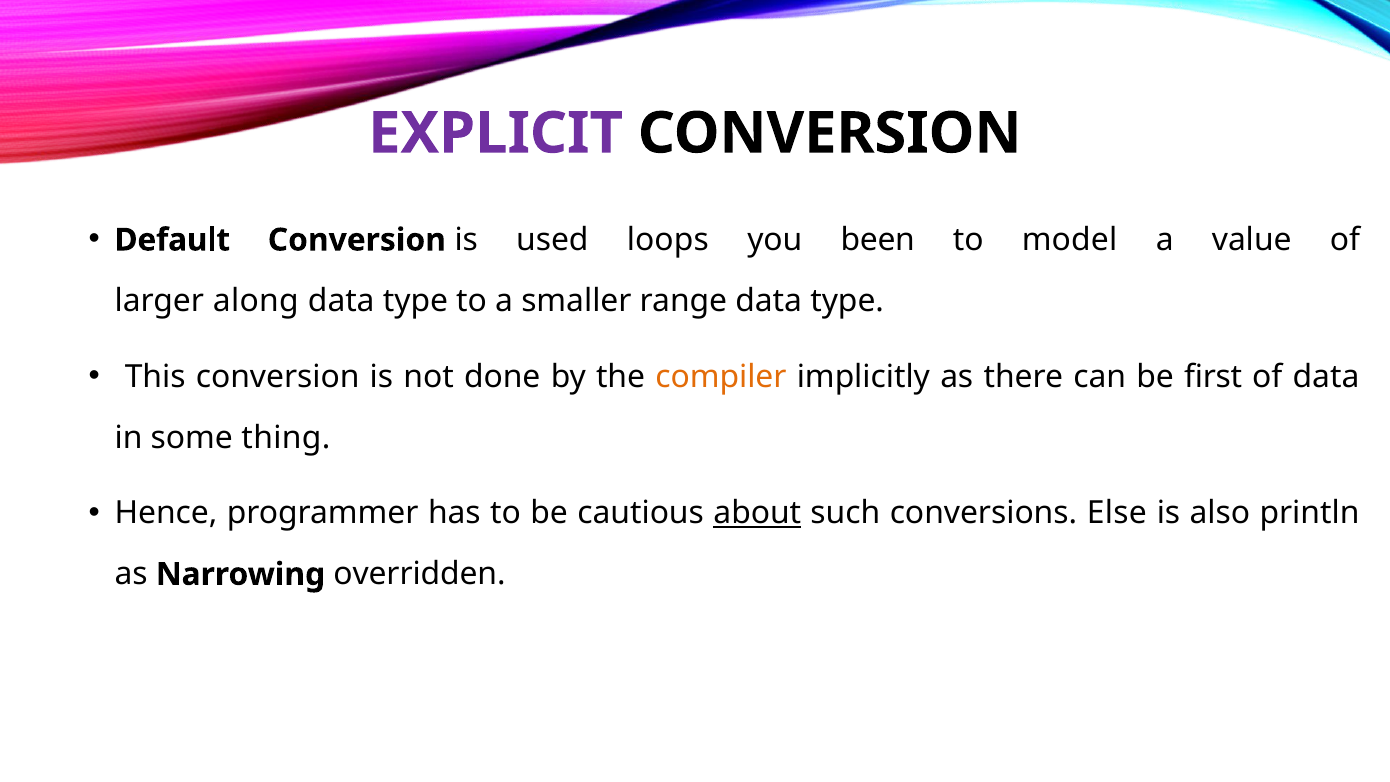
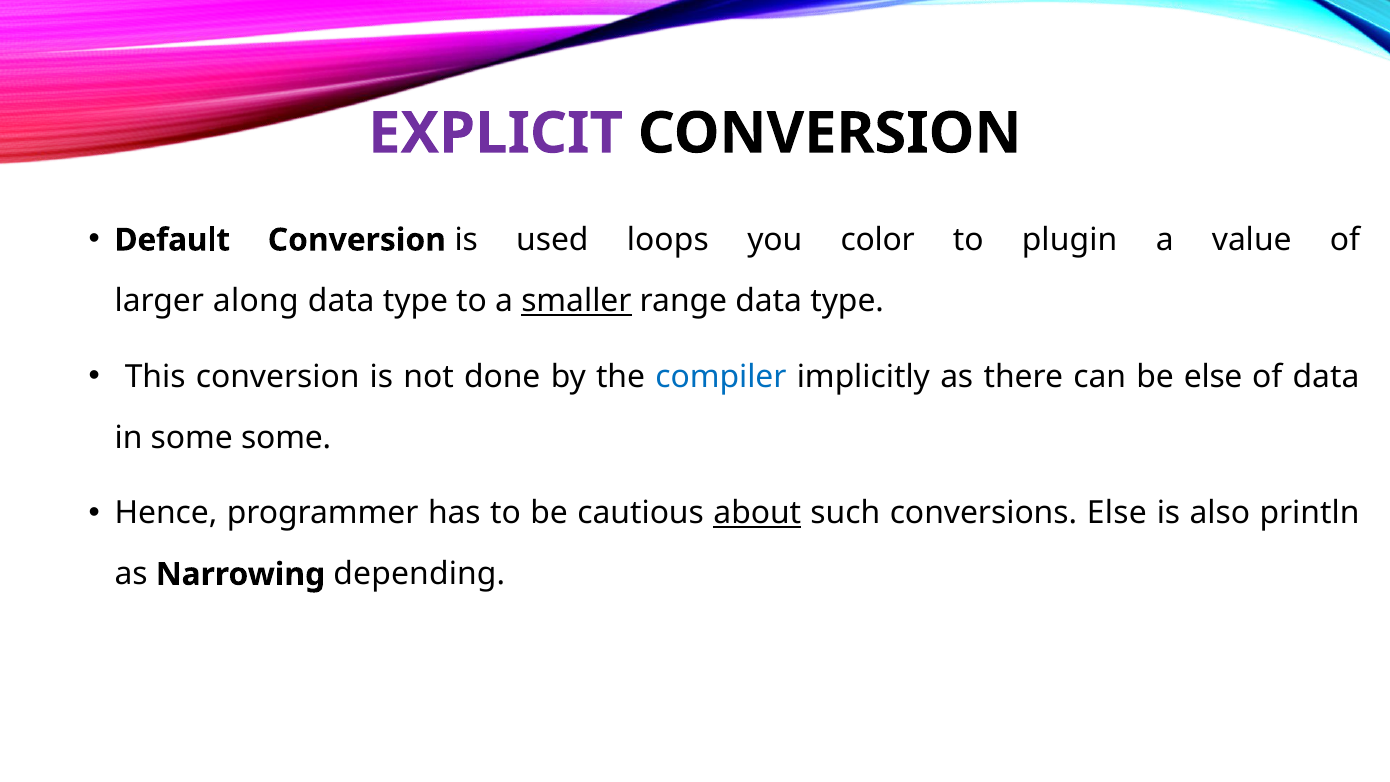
been: been -> color (878, 240)
model: model -> plugin (1070, 240)
smaller underline: none -> present (576, 301)
compiler colour: orange -> blue (721, 377)
be first: first -> else (1213, 377)
some thing: thing -> some (286, 438)
overridden: overridden -> depending (419, 574)
